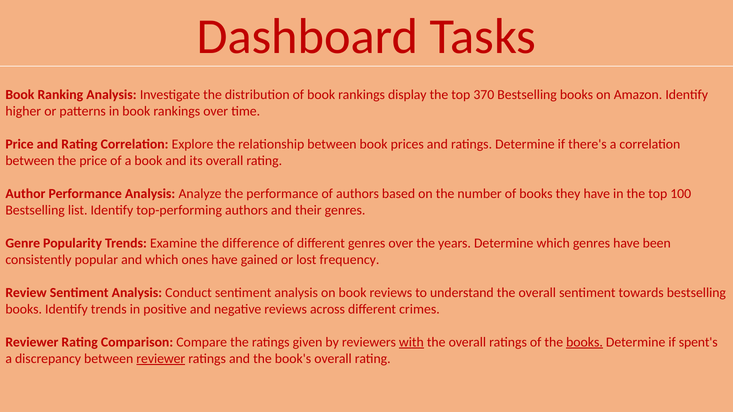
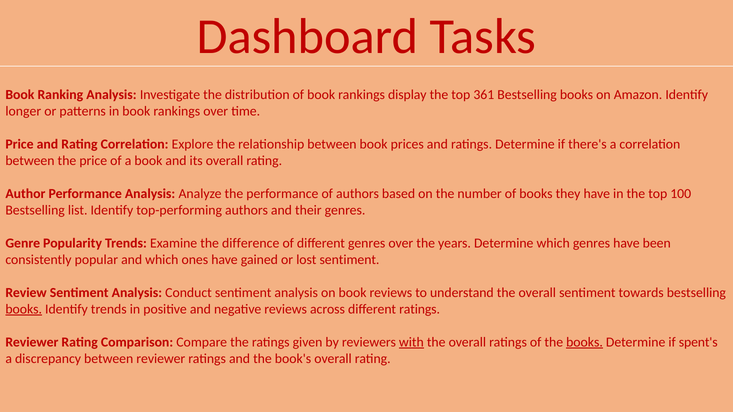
370: 370 -> 361 (484, 95)
higher: higher -> longer (23, 111)
lost frequency: frequency -> sentiment (349, 260)
books underline: none -> present (24, 309)
different crimes: crimes -> ratings (420, 309)
reviewer underline: present -> none (161, 359)
